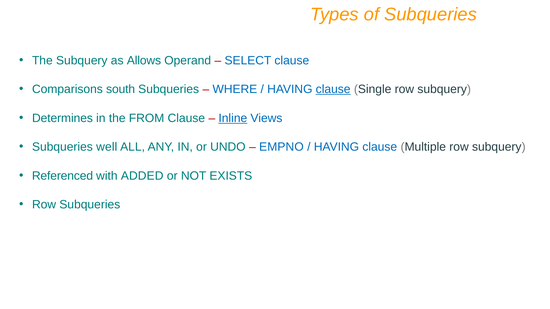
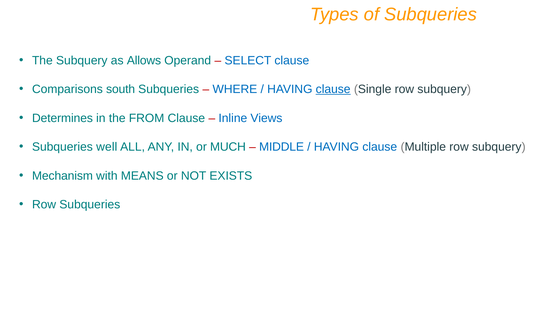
Inline underline: present -> none (233, 118)
UNDO: UNDO -> MUCH (228, 147)
EMPNO: EMPNO -> MIDDLE (282, 147)
Referenced: Referenced -> Mechanism (62, 176)
ADDED: ADDED -> MEANS (142, 176)
